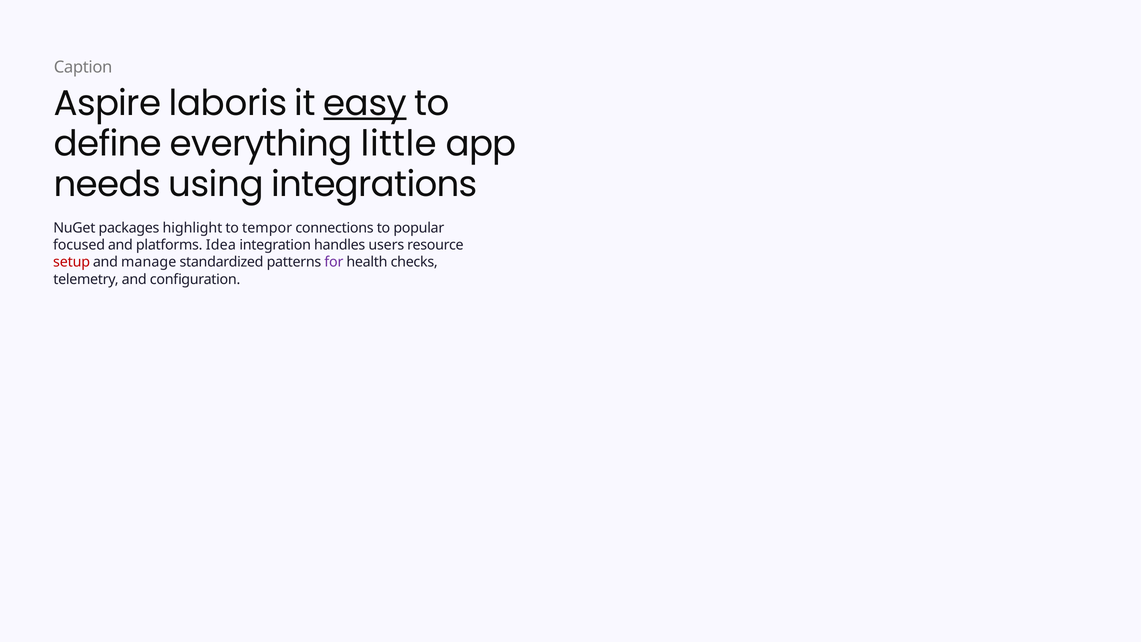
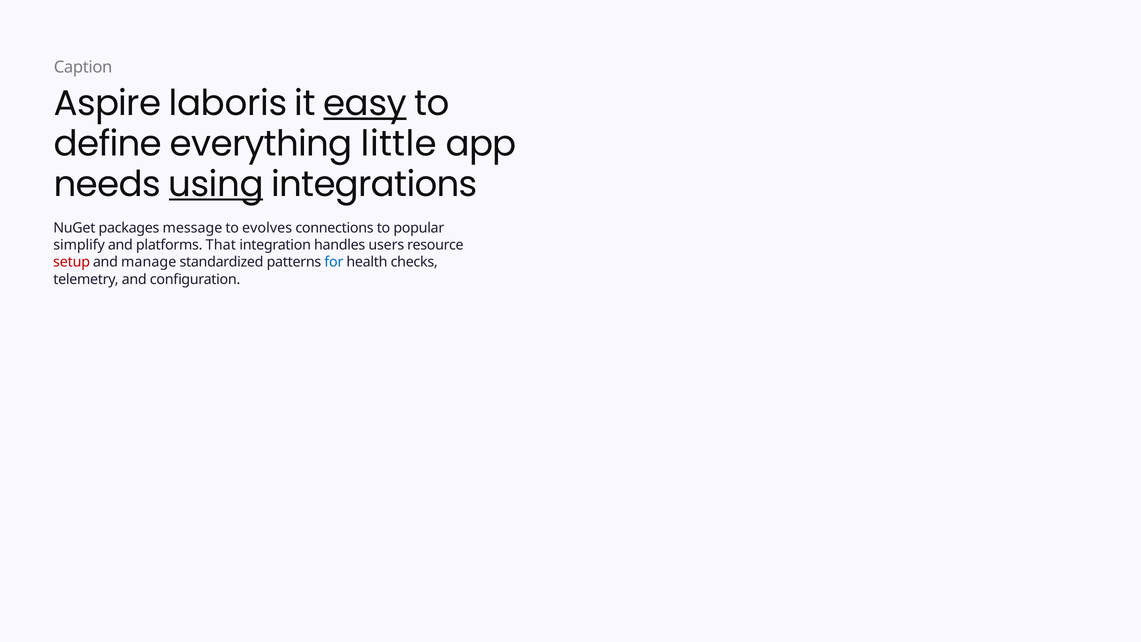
using underline: none -> present (216, 184)
highlight: highlight -> message (192, 228)
tempor: tempor -> evolves (267, 228)
focused: focused -> simplify (79, 245)
Idea: Idea -> That (221, 245)
for colour: purple -> blue (334, 262)
